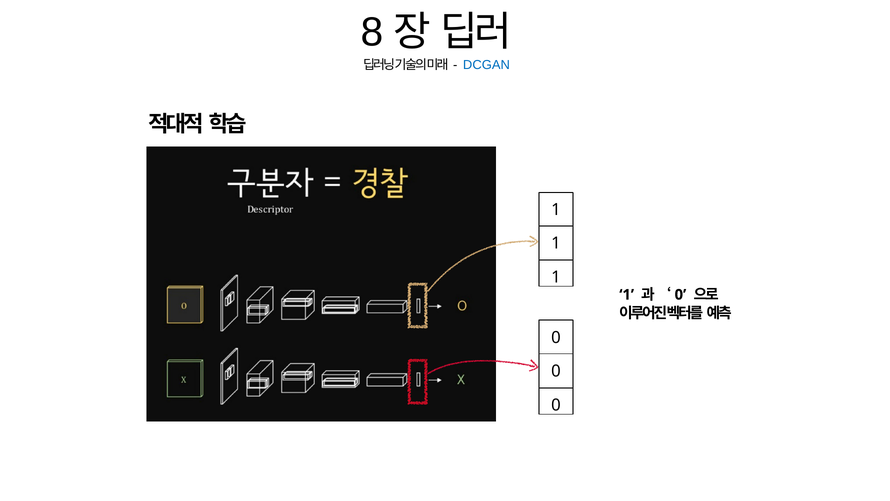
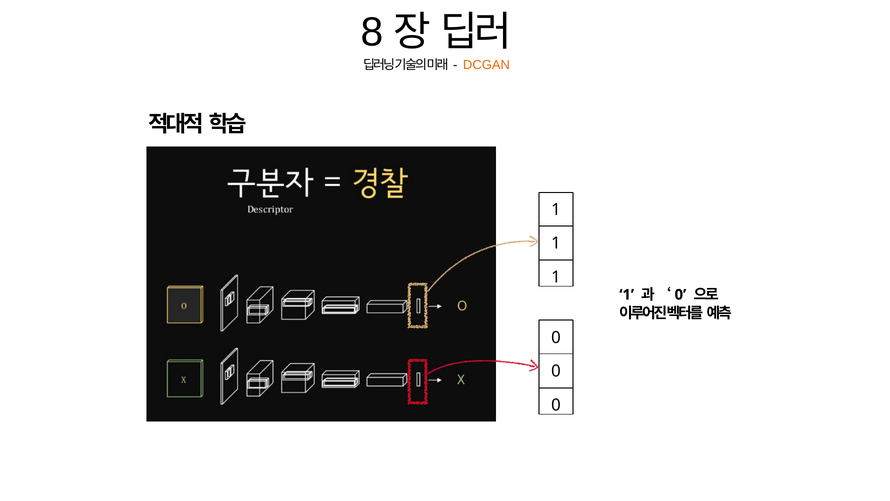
DCGAN colour: blue -> orange (486, 65)
